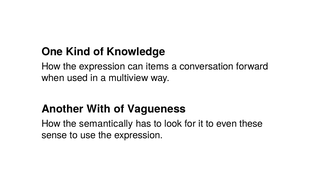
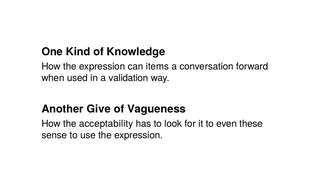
multiview: multiview -> validation (128, 78)
With: With -> Give (99, 109)
semantically: semantically -> acceptability (106, 124)
